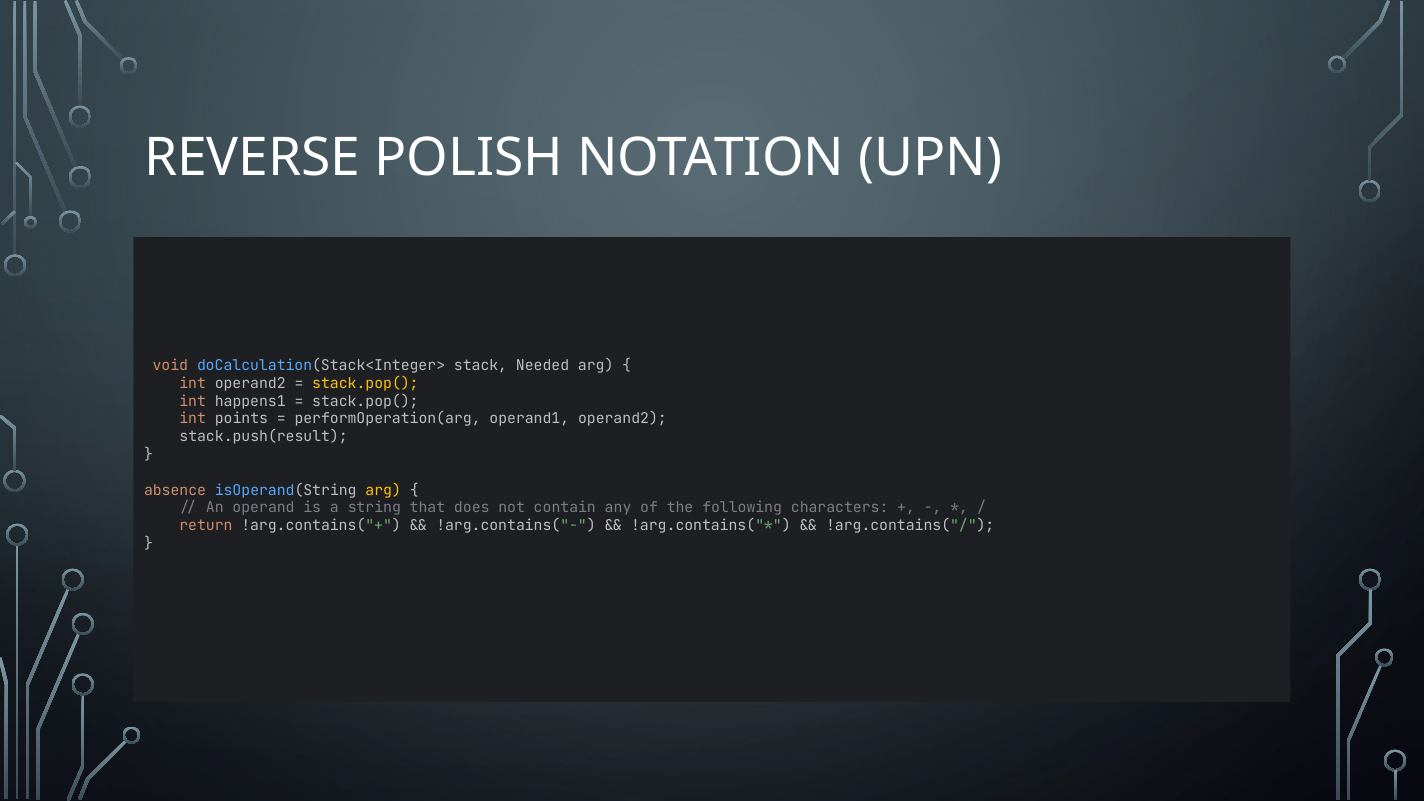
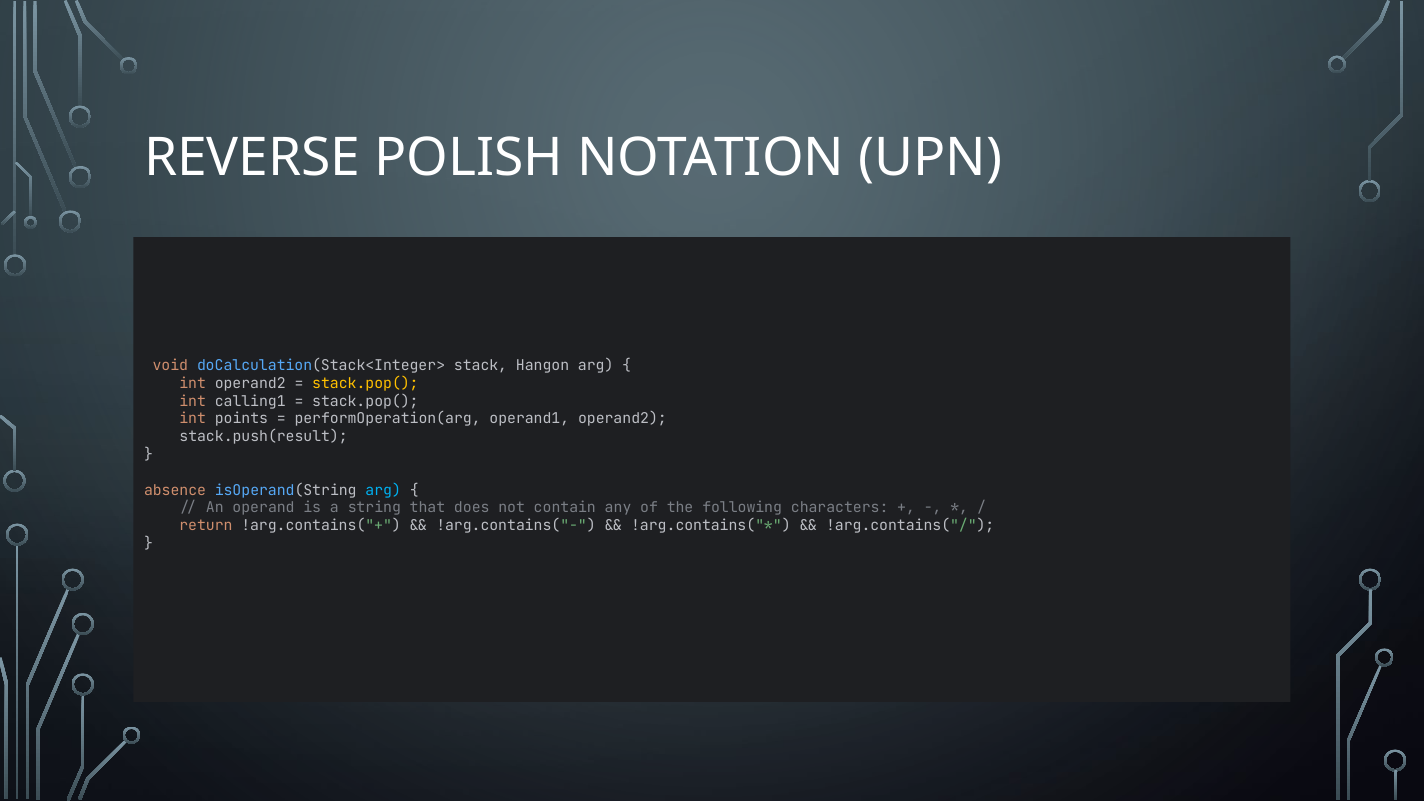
Needed: Needed -> Hangon (543, 365)
happens1: happens1 -> calling1 (250, 401)
arg colour: yellow -> light blue (383, 490)
